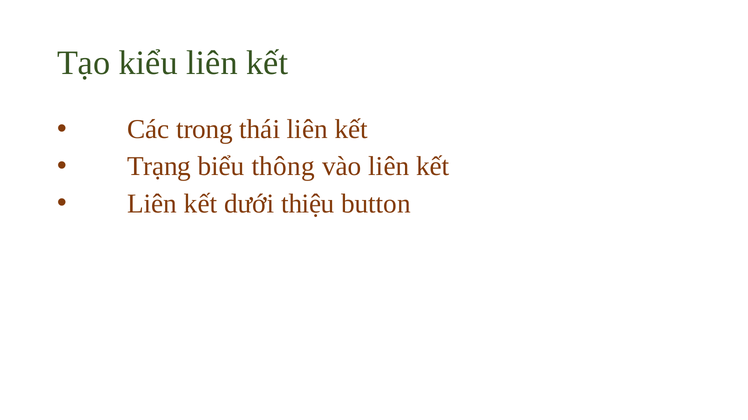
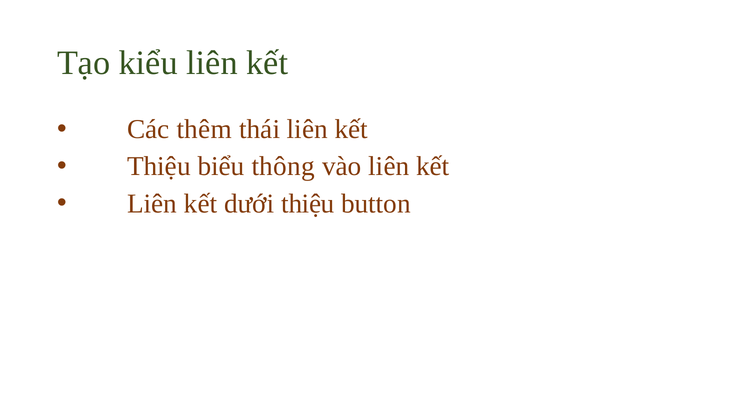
trong: trong -> thêm (204, 129)
Trạng: Trạng -> Thiệu (159, 167)
